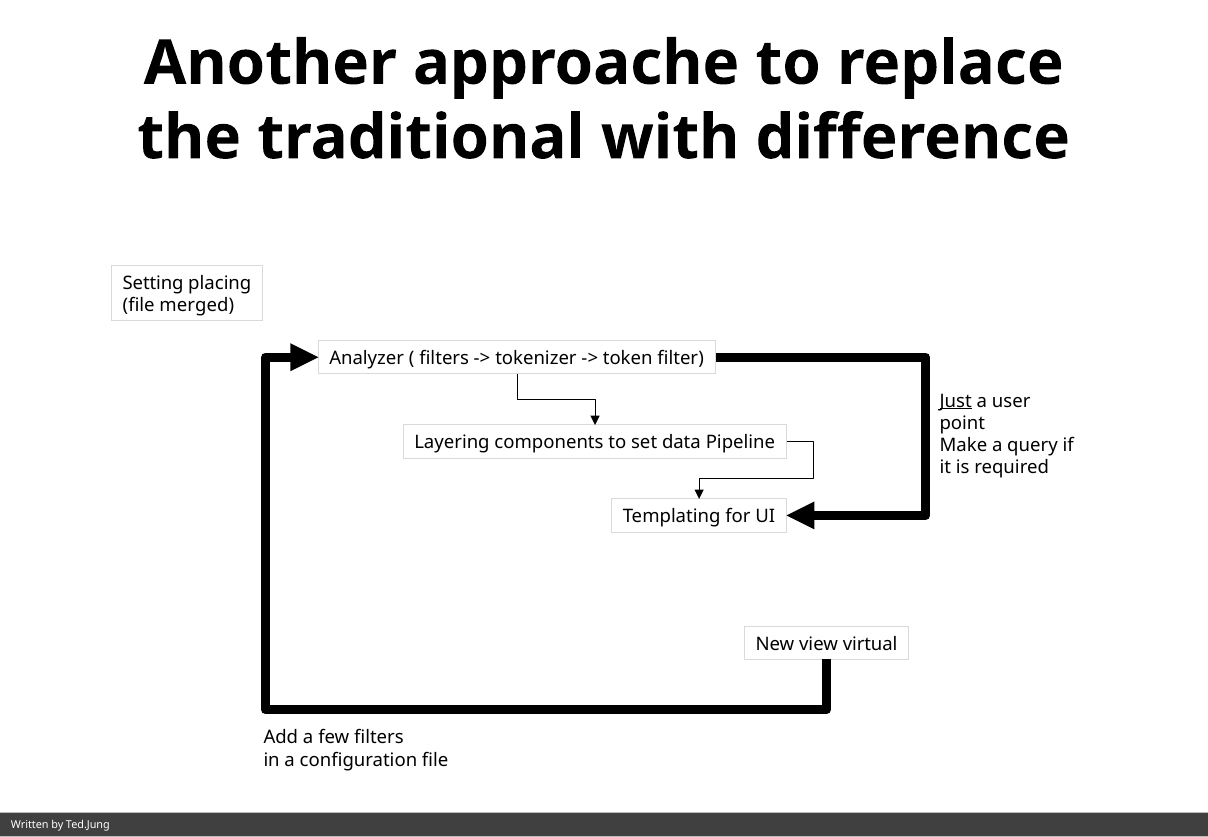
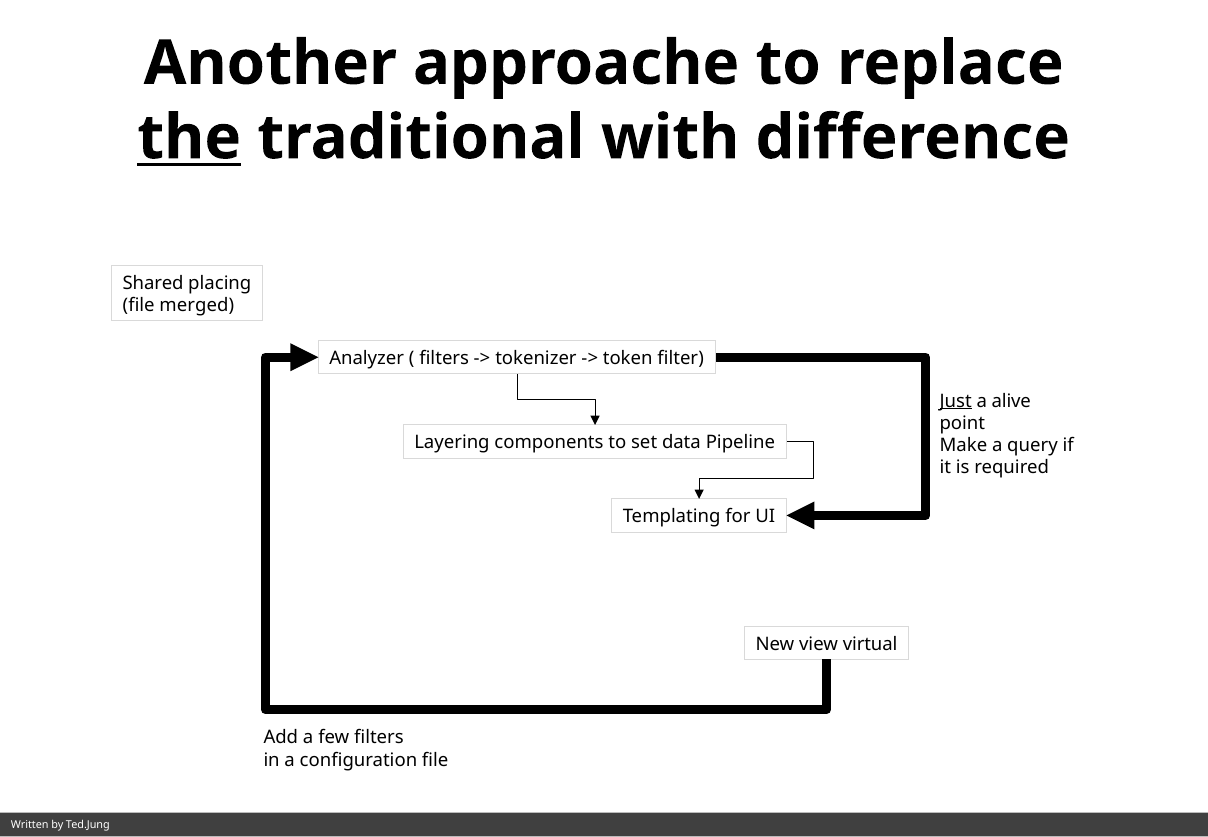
the underline: none -> present (189, 138)
Setting: Setting -> Shared (153, 283)
user: user -> alive (1011, 401)
